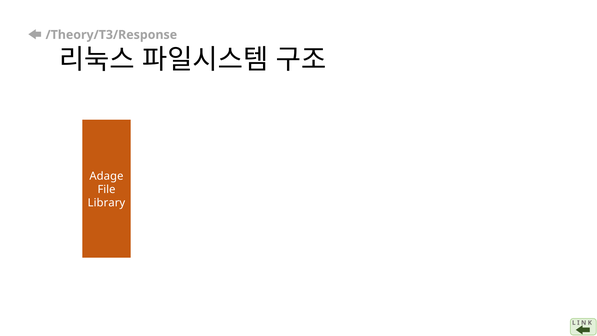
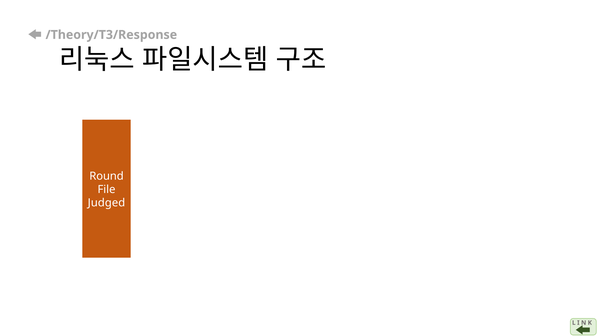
Adage: Adage -> Round (107, 176)
Library: Library -> Judged (106, 203)
